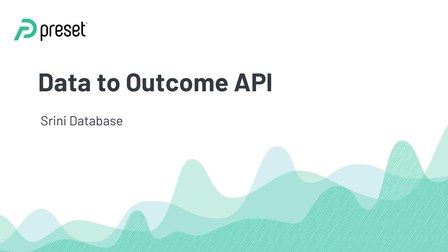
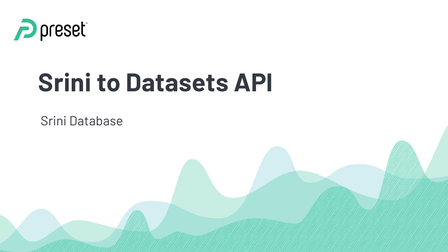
Data: Data -> Srini (65, 83)
Outcome: Outcome -> Datasets (177, 83)
